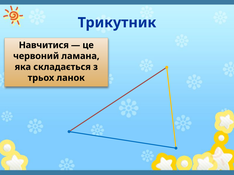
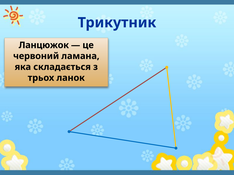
Навчитися: Навчитися -> Ланцюжок (44, 45)
